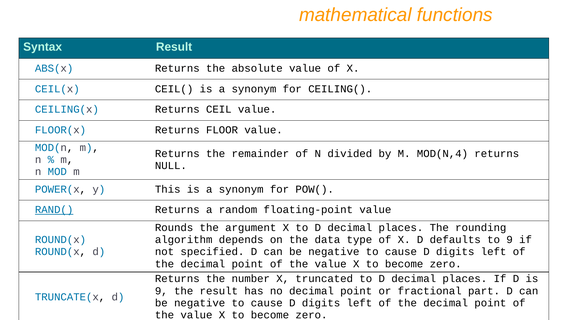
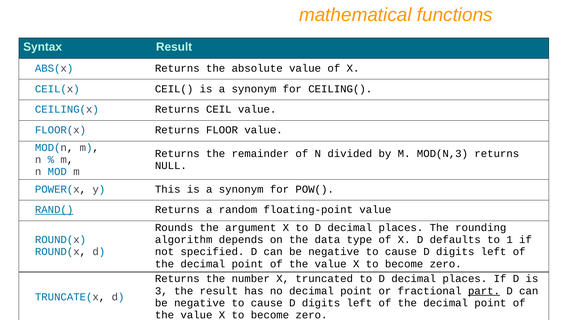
MOD(N,4: MOD(N,4 -> MOD(N,3 (442, 153)
to 9: 9 -> 1 (510, 239)
9: 9 -> 3 (161, 290)
part underline: none -> present (484, 290)
